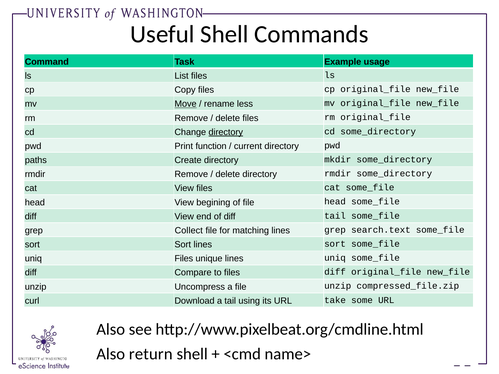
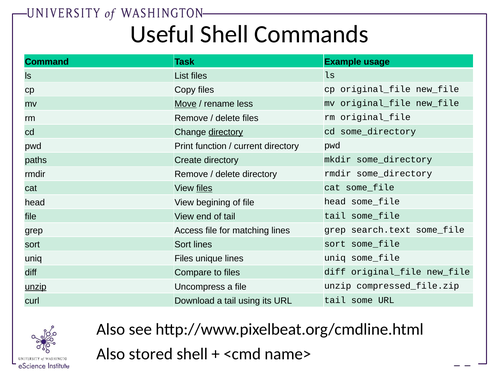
files underline: none -> present (204, 188)
diff: diff -> file (31, 217)
of diff: diff -> tail (230, 217)
Collect: Collect -> Access (189, 231)
unzip underline: none -> present (36, 287)
URL take: take -> tail (335, 300)
return: return -> stored (151, 354)
